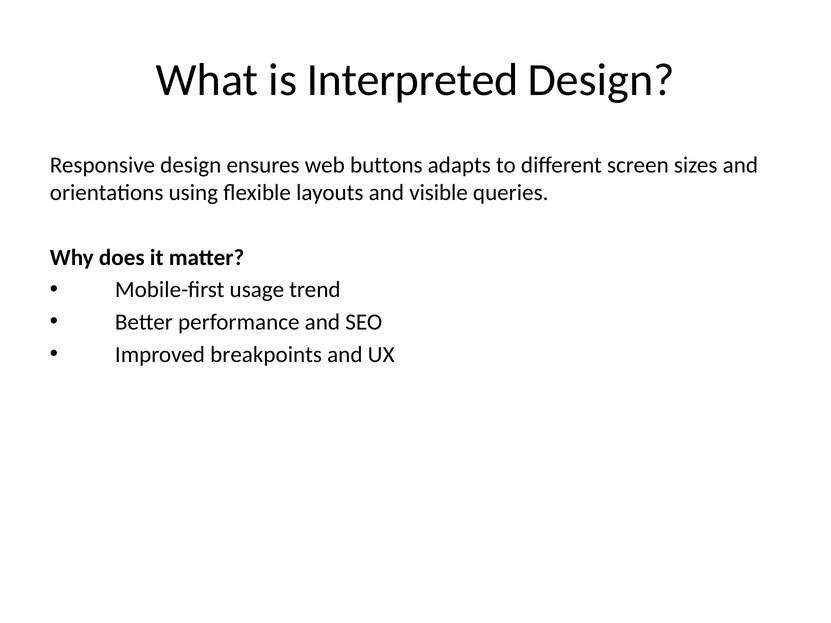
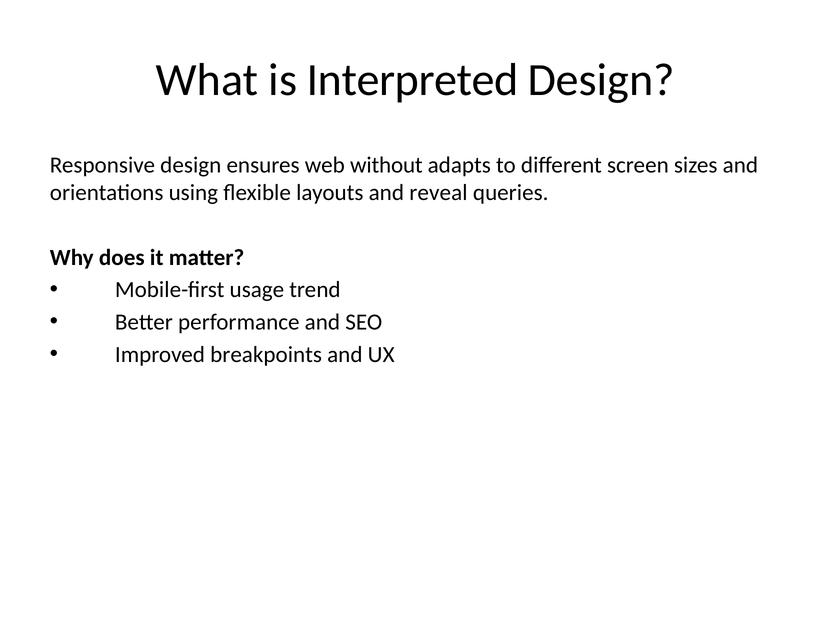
buttons: buttons -> without (386, 165)
visible: visible -> reveal (438, 193)
